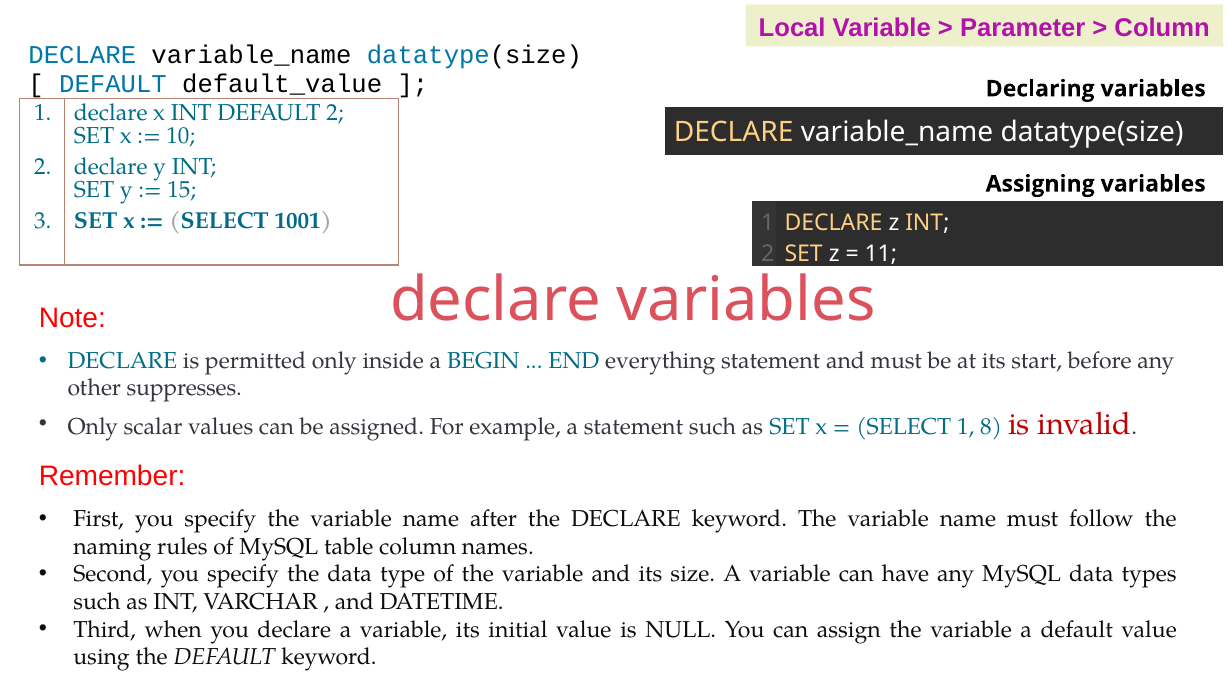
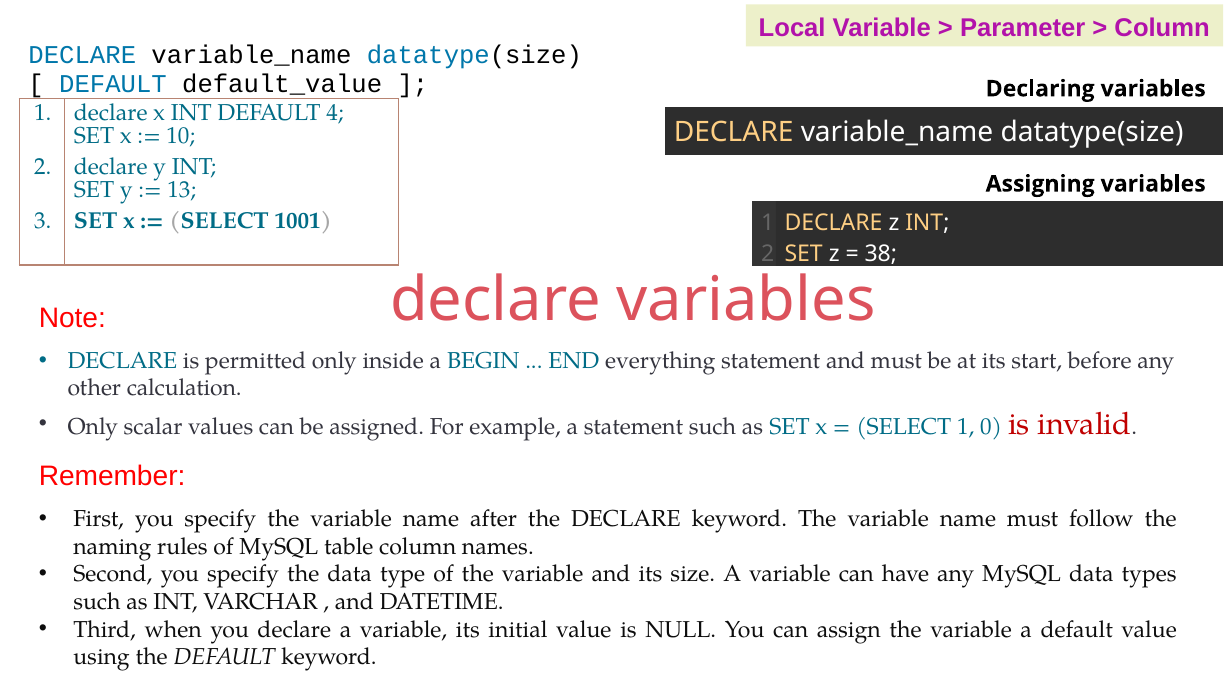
DEFAULT 2: 2 -> 4 (335, 112)
15: 15 -> 13 (182, 190)
11: 11 -> 38 (881, 254)
suppresses: suppresses -> calculation (184, 388)
8: 8 -> 0 (991, 427)
